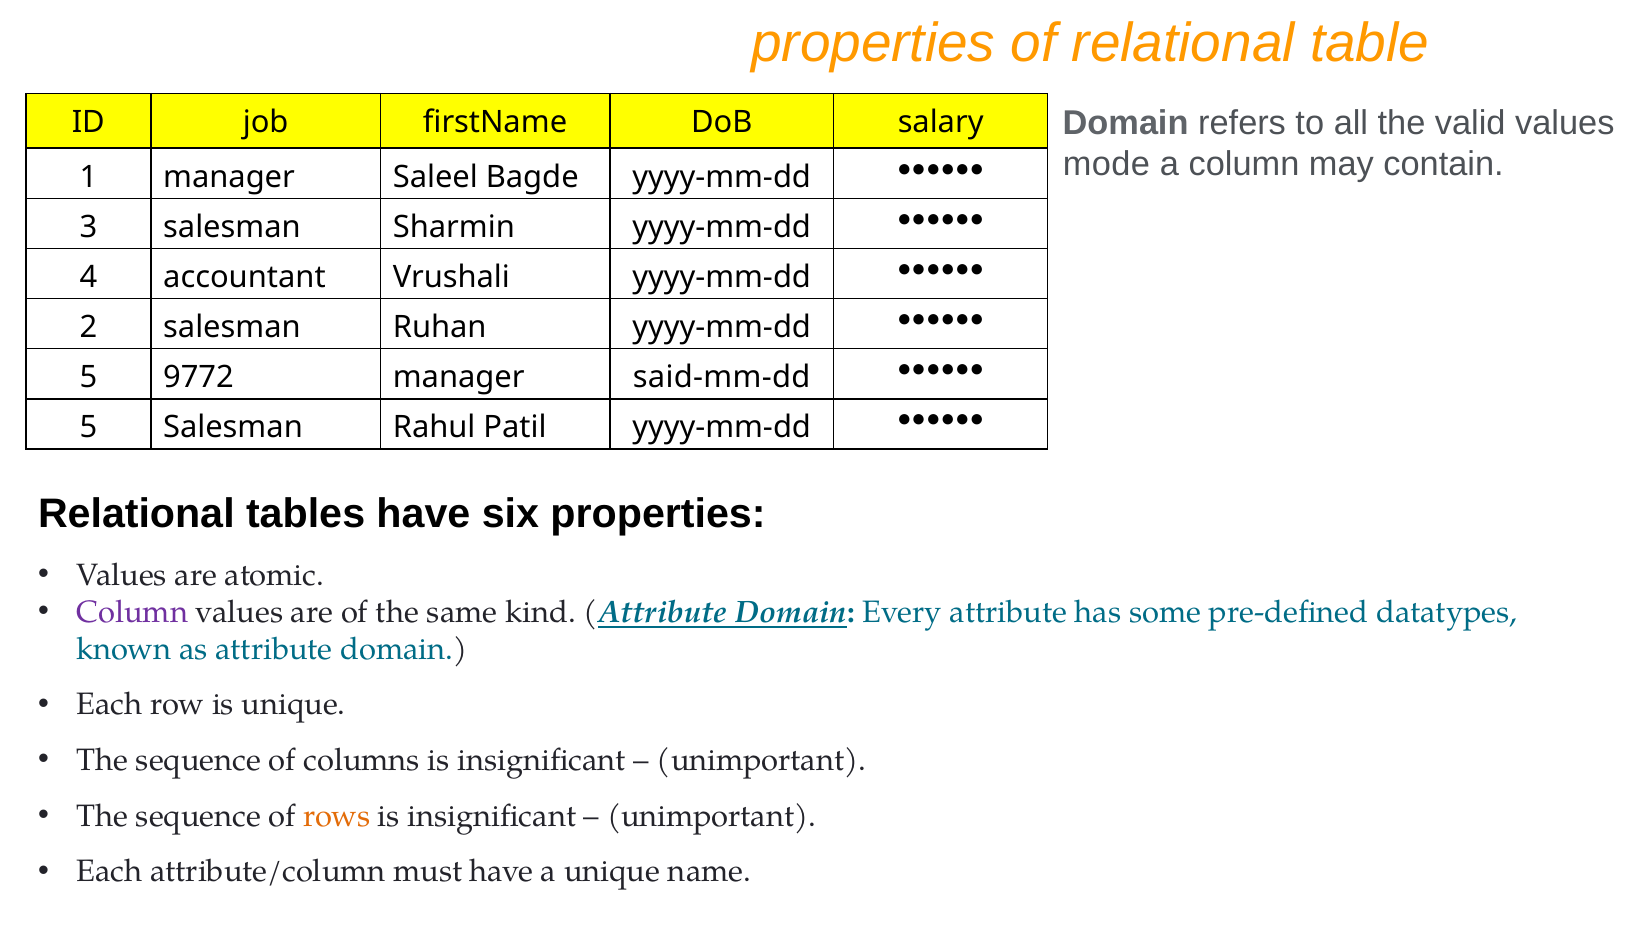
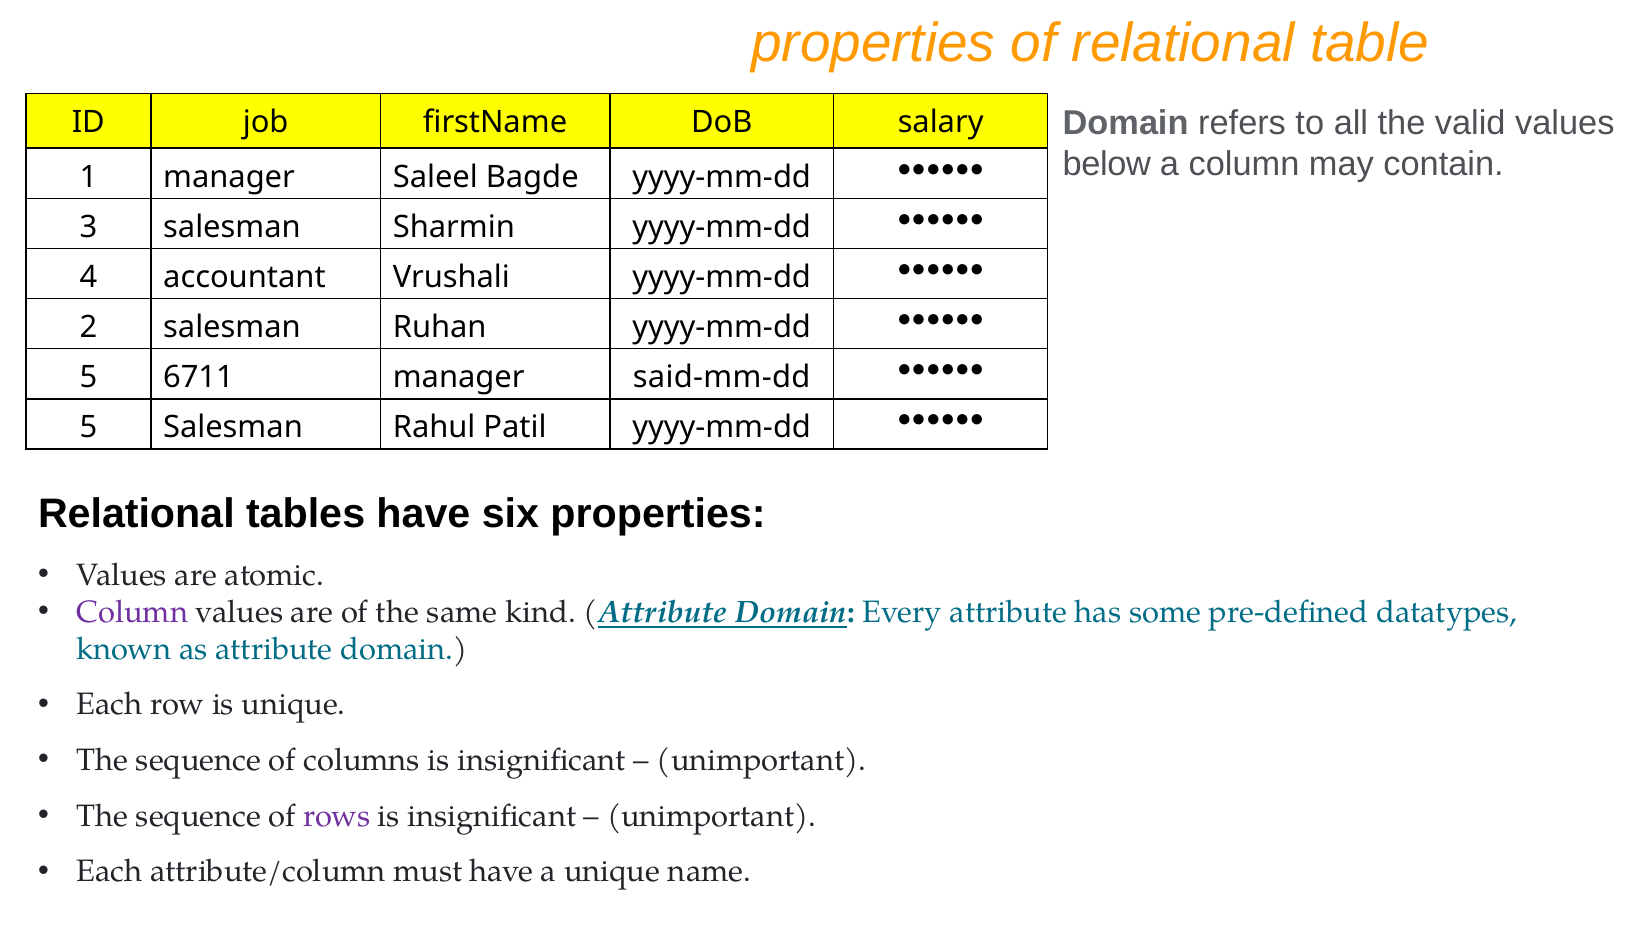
mode: mode -> below (1107, 165)
9772: 9772 -> 6711 (199, 378)
rows colour: orange -> purple (337, 816)
